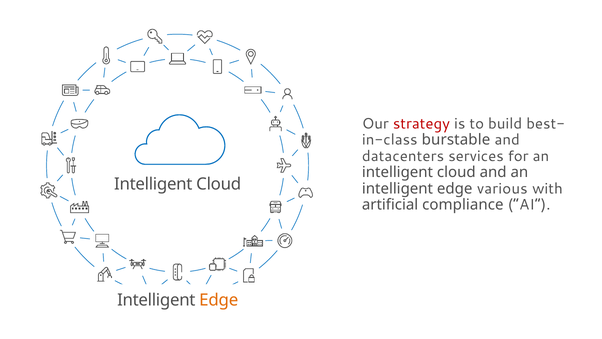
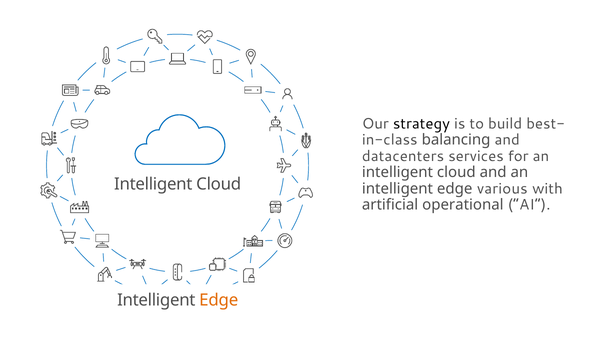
strategy colour: red -> black (421, 123)
burstable: burstable -> balancing (456, 140)
compliance: compliance -> operational (463, 205)
